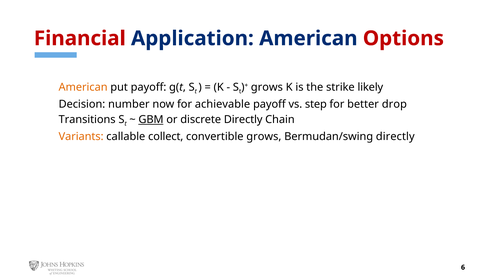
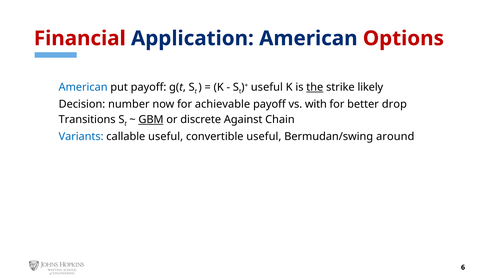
American colour: orange -> blue (83, 87)
grows: grows -> useful (267, 87)
the underline: none -> present (315, 87)
step: step -> with (316, 104)
discrete Directly: Directly -> Against (243, 120)
Variants colour: orange -> blue (81, 137)
callable collect: collect -> useful (166, 137)
convertible grows: grows -> useful (264, 137)
Bermudan/swing directly: directly -> around (395, 137)
